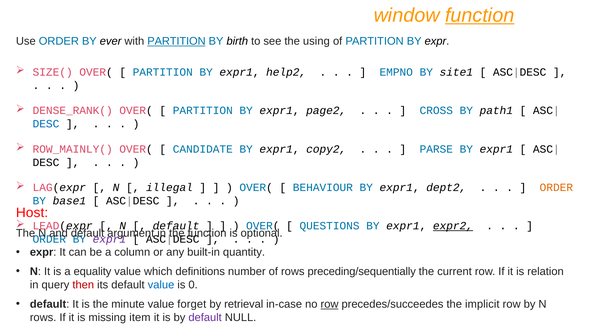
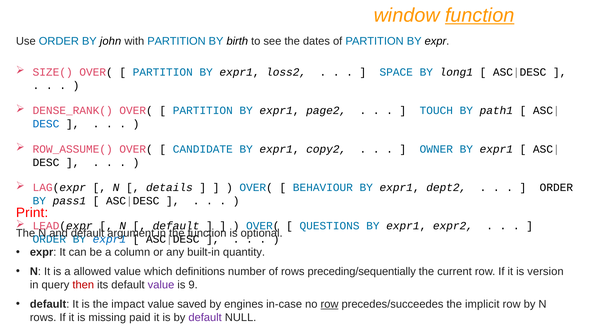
ever: ever -> john (111, 41)
PARTITION underline: present -> none (176, 41)
using: using -> dates (316, 41)
help2: help2 -> loss2 (286, 72)
EMPNO: EMPNO -> SPACE (396, 72)
site1: site1 -> long1 (456, 72)
CROSS: CROSS -> TOUCH (436, 111)
ROW_MAINLY(: ROW_MAINLY( -> ROW_ASSUME( (73, 149)
PARSE: PARSE -> OWNER (436, 149)
illegal: illegal -> details (169, 188)
ORDER colour: orange -> black (556, 188)
base1: base1 -> pass1 (69, 201)
Host: Host -> Print (32, 213)
expr2 underline: present -> none (453, 226)
expr1 colour: purple -> blue (109, 240)
equality: equality -> allowed (92, 272)
relation: relation -> version (545, 272)
value colour: blue -> purple (161, 285)
0: 0 -> 9 (193, 285)
minute: minute -> impact (128, 305)
forget: forget -> saved (192, 305)
retrieval: retrieval -> engines (244, 305)
item: item -> paid (140, 318)
